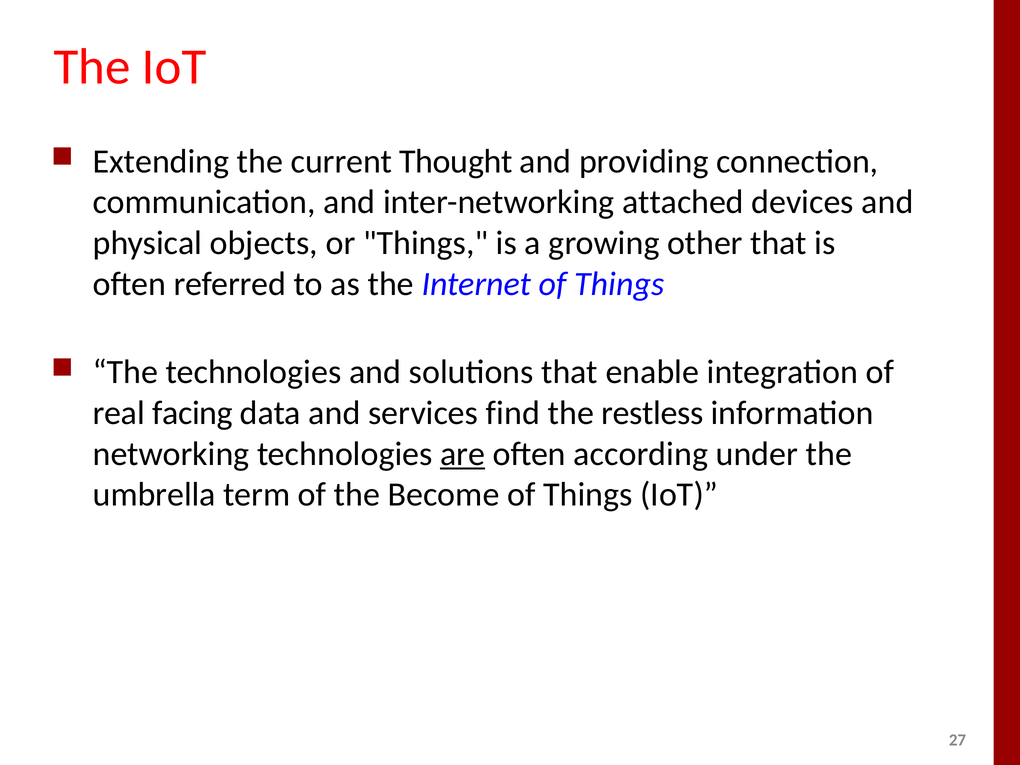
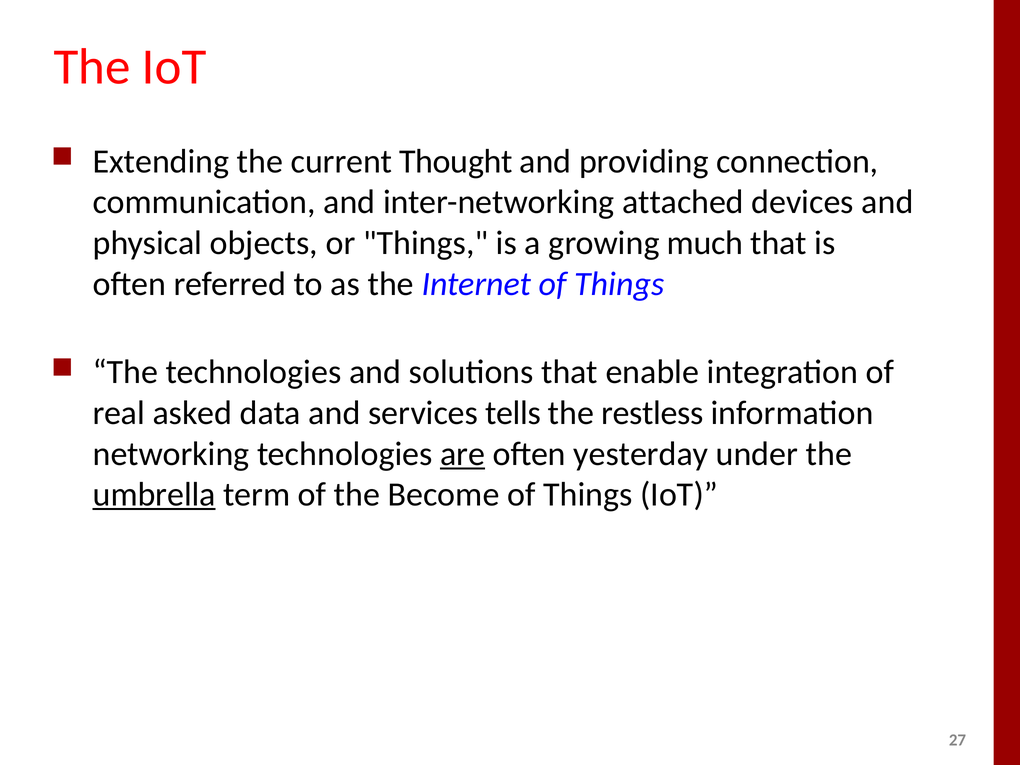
other: other -> much (705, 243)
facing: facing -> asked (192, 413)
find: find -> tells (513, 413)
according: according -> yesterday (641, 454)
umbrella underline: none -> present (154, 495)
